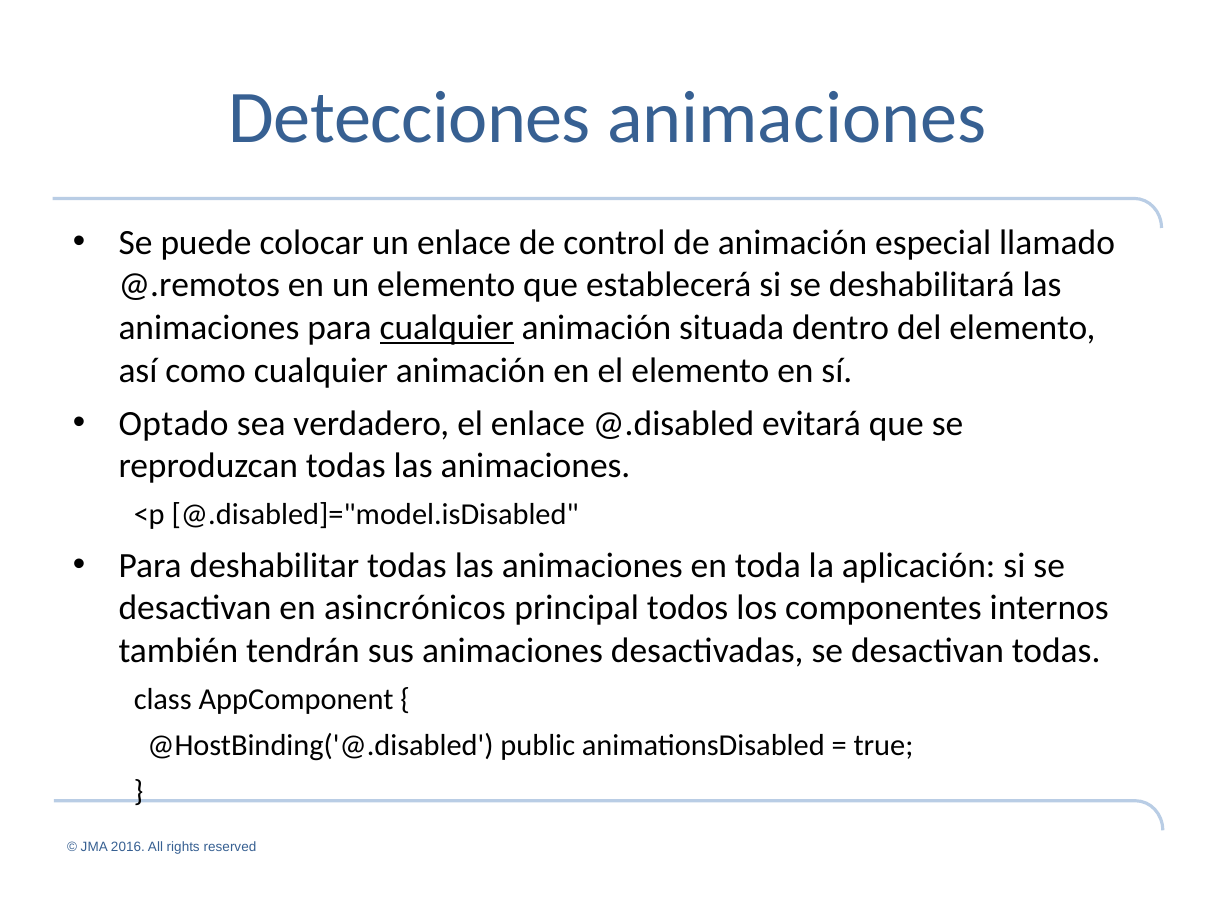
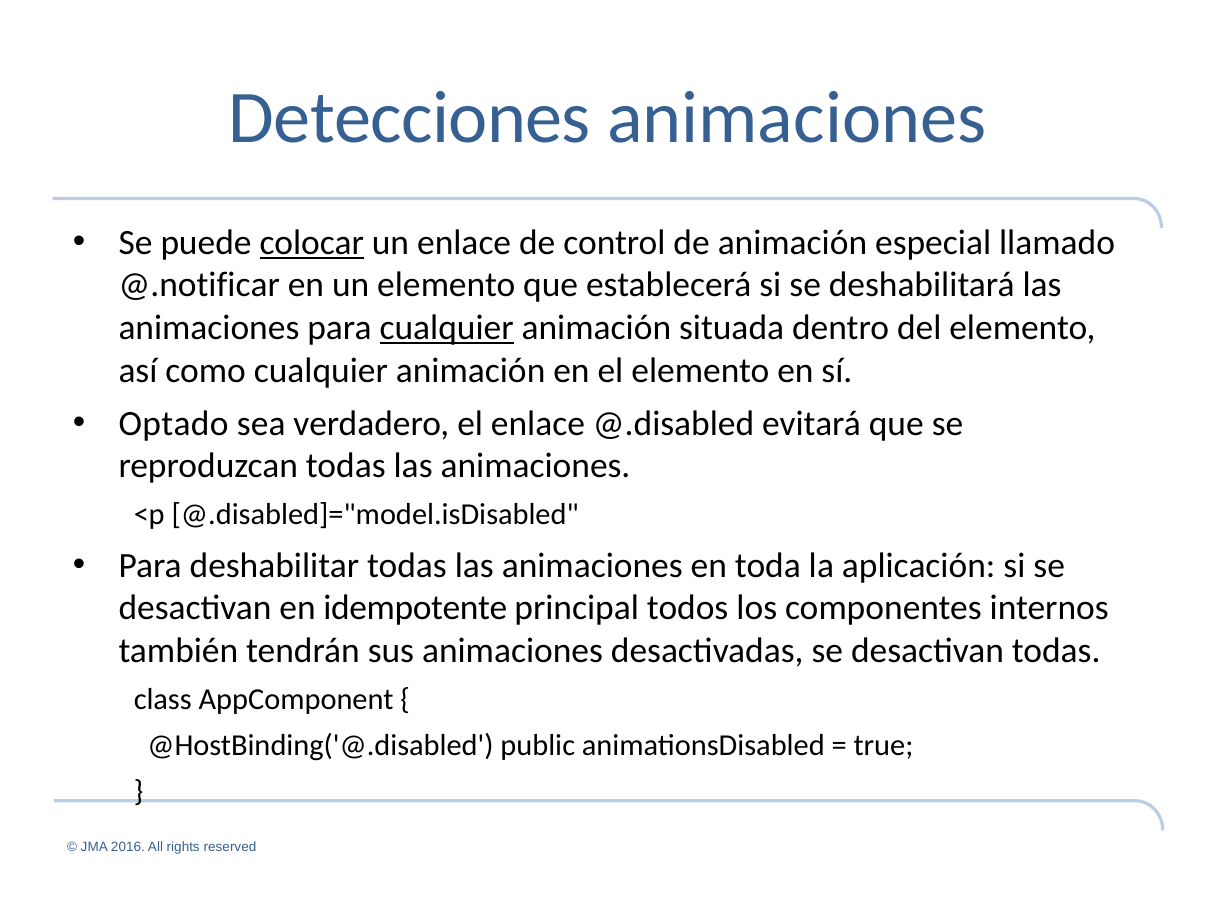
colocar underline: none -> present (312, 243)
@.remotos: @.remotos -> @.notificar (199, 285)
asincrónicos: asincrónicos -> idempotente (415, 608)
